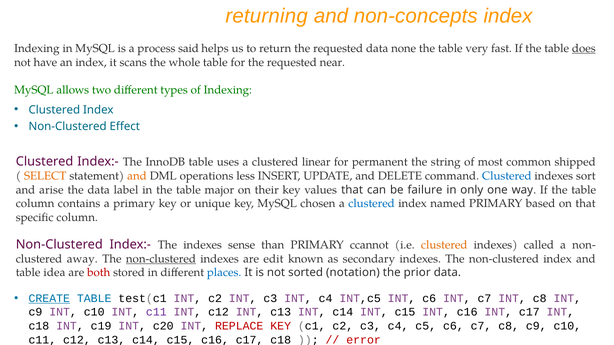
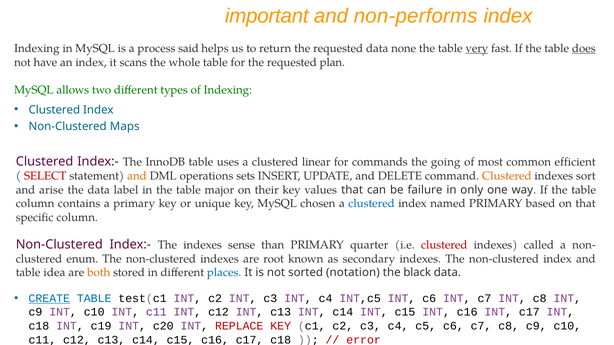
returning: returning -> important (267, 16)
non-concepts: non-concepts -> non-performs (416, 16)
very underline: none -> present (477, 48)
near: near -> plan (332, 62)
Effect: Effect -> Maps (125, 127)
permanent: permanent -> commands (380, 162)
string: string -> going (446, 162)
shipped: shipped -> efficient (575, 162)
SELECT colour: orange -> red (45, 176)
less: less -> sets (246, 176)
Clustered colour: blue -> orange (507, 176)
ccannot: ccannot -> quarter (369, 245)
clustered colour: orange -> red (444, 245)
away: away -> enum (82, 259)
non-clustered underline: present -> none (161, 259)
edit: edit -> root (274, 259)
both colour: red -> orange (99, 273)
prior: prior -> black (417, 273)
